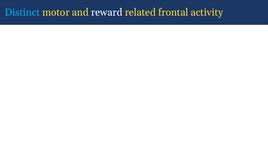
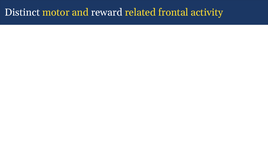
Distinct colour: light blue -> white (22, 12)
